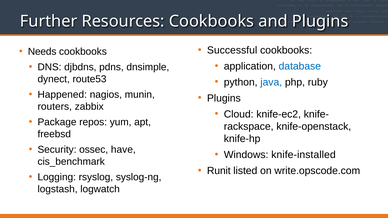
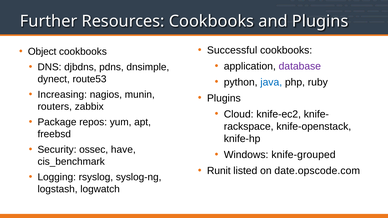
Needs: Needs -> Object (42, 52)
database colour: blue -> purple (300, 66)
Happened: Happened -> Increasing (62, 95)
knife-installed: knife-installed -> knife-grouped (303, 155)
write.opscode.com: write.opscode.com -> date.opscode.com (317, 171)
